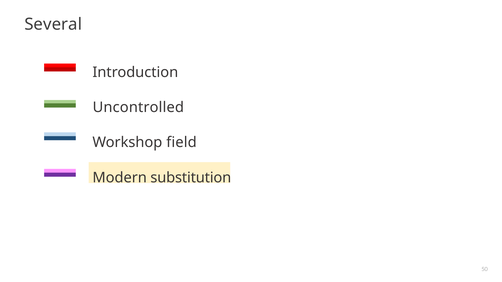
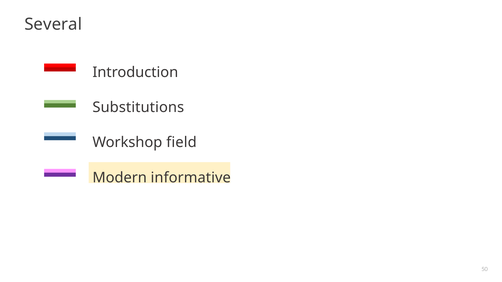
Uncontrolled: Uncontrolled -> Substitutions (138, 108)
substitution: substitution -> informative (191, 178)
